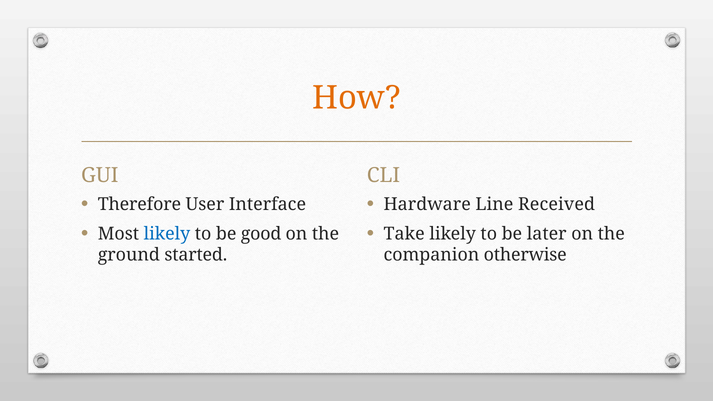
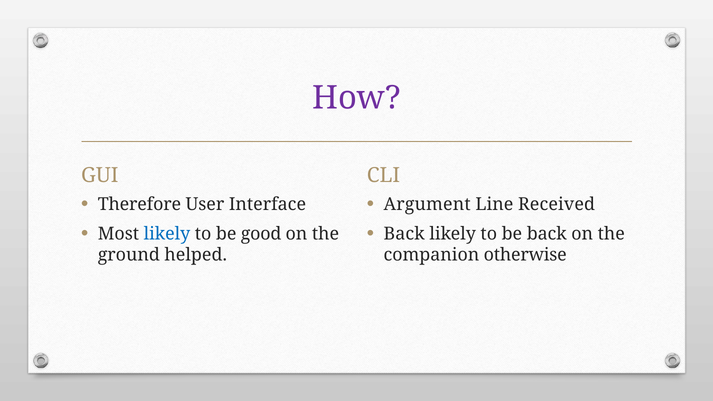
How colour: orange -> purple (356, 98)
Hardware: Hardware -> Argument (427, 204)
Take: Take -> Back (404, 234)
be later: later -> back (547, 234)
started: started -> helped (196, 255)
